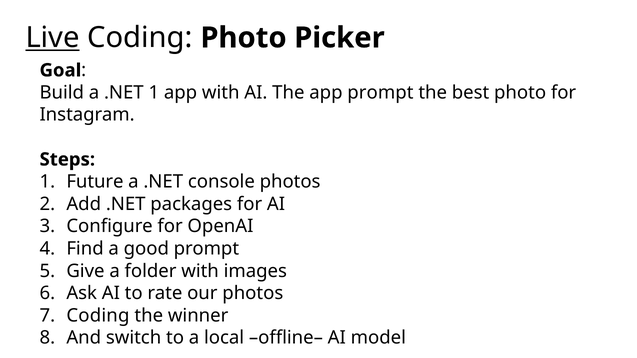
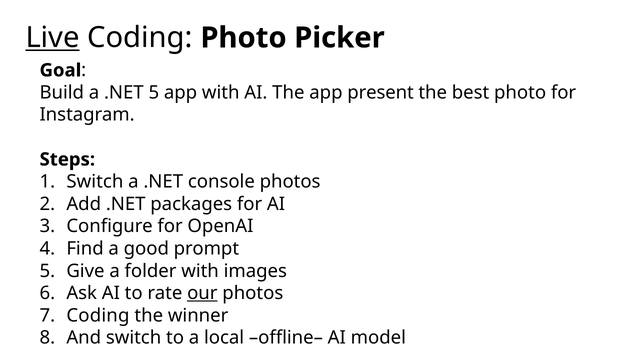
.NET 1: 1 -> 5 (154, 93)
app prompt: prompt -> present (381, 93)
Future: Future -> Switch (95, 182)
our underline: none -> present (202, 293)
